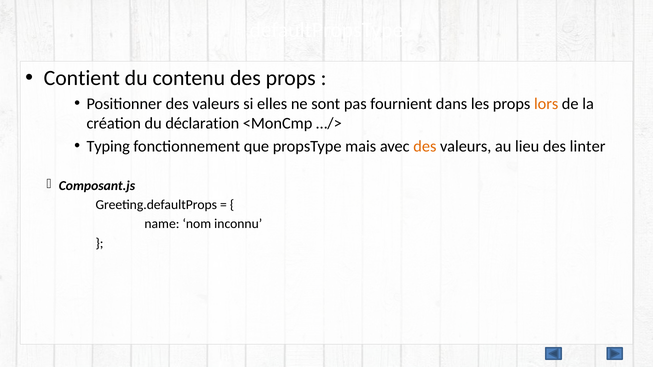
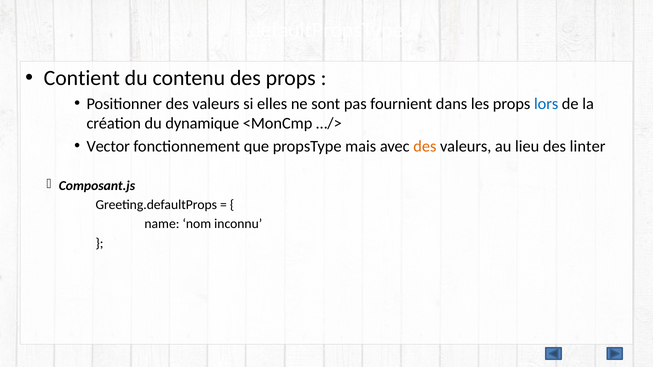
lors colour: orange -> blue (546, 104)
déclaration: déclaration -> dynamique (202, 124)
Typing: Typing -> Vector (108, 146)
